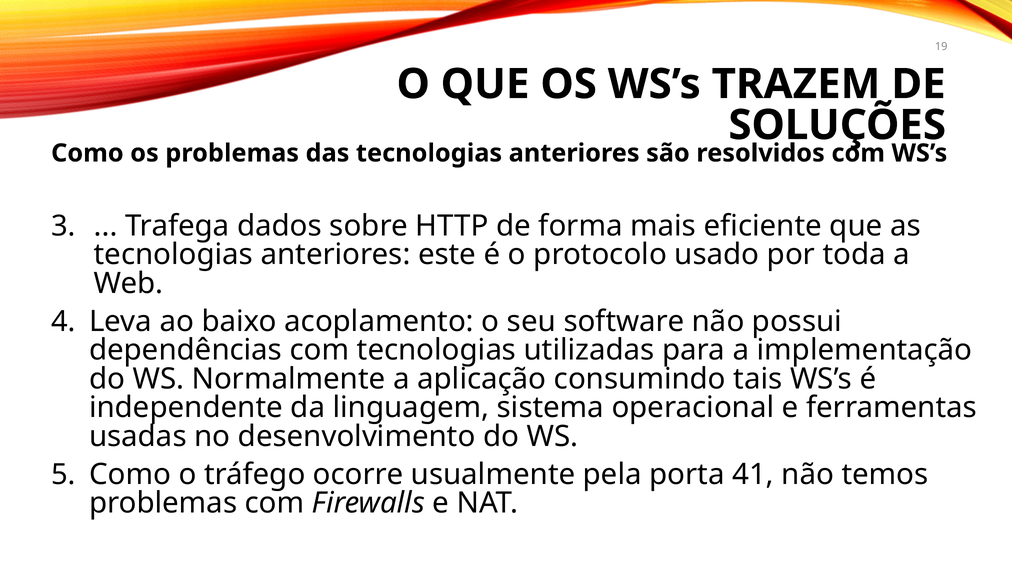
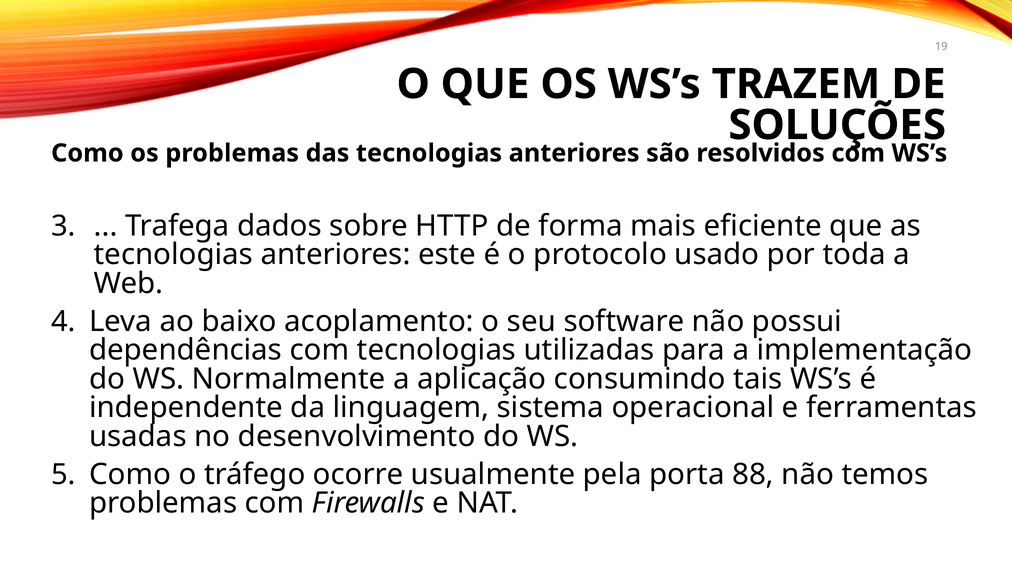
41: 41 -> 88 (753, 475)
